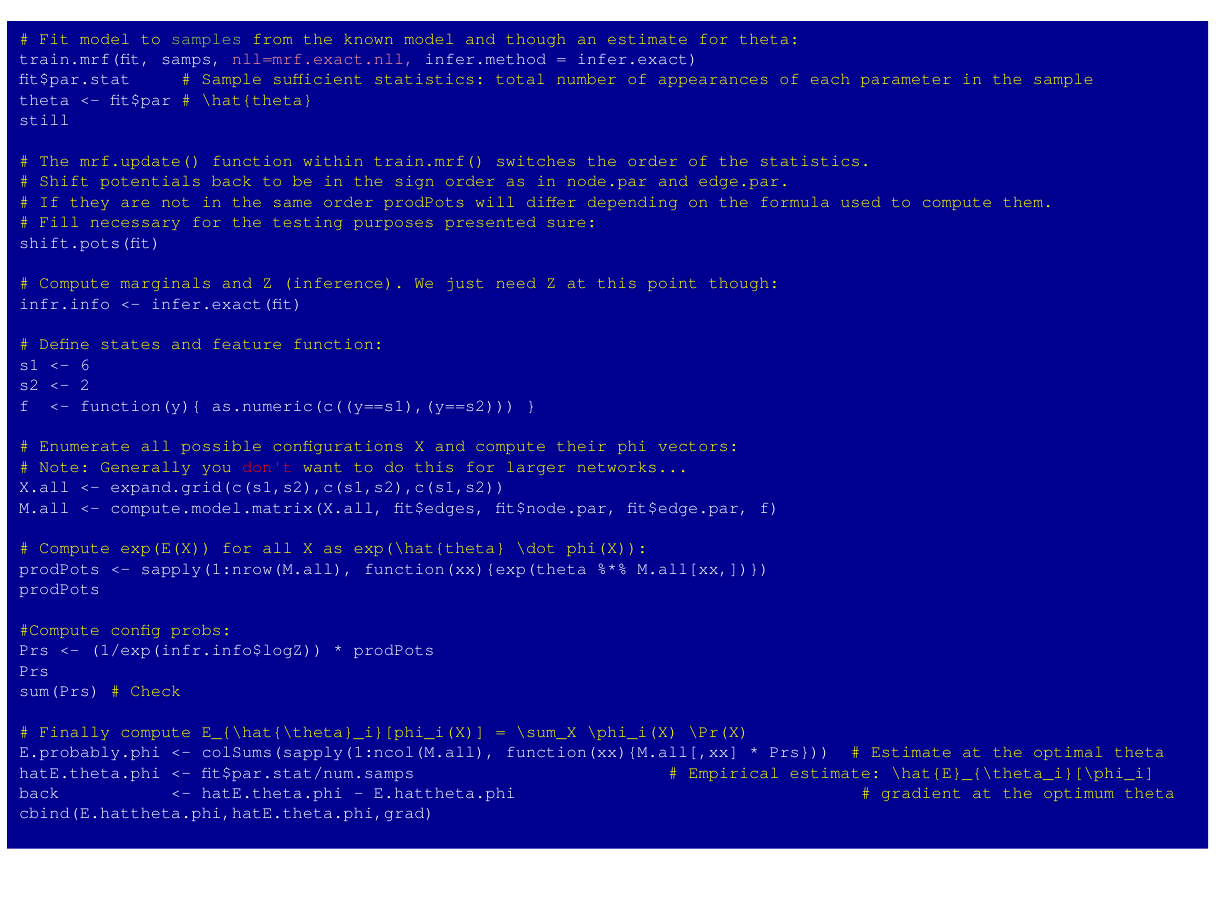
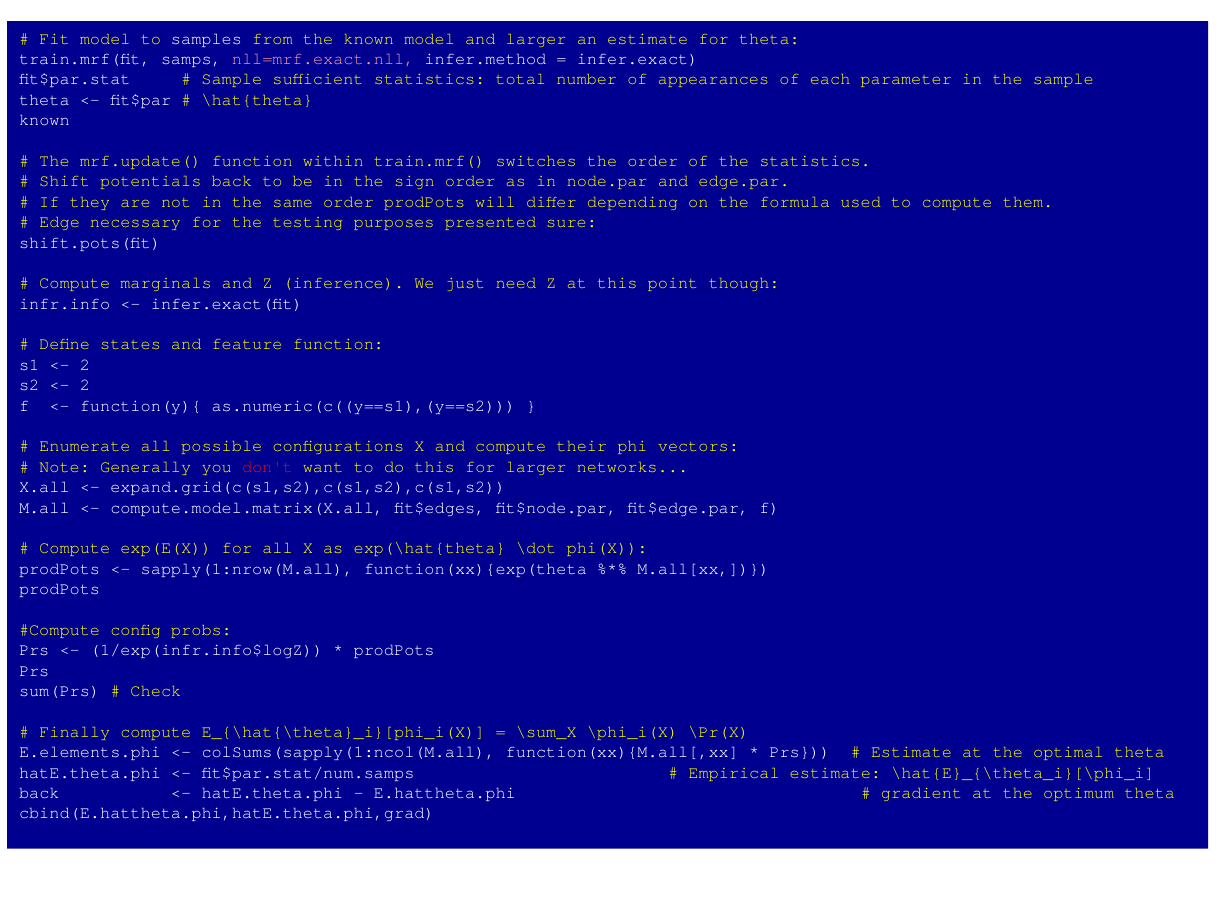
samples colour: light green -> white (207, 39)
and though: though -> larger (536, 39)
still: still -> known (44, 120)
Fill: Fill -> Edge (60, 222)
6: 6 -> 2 (85, 365)
E.probably.phi: E.probably.phi -> E.elements.phi (90, 753)
